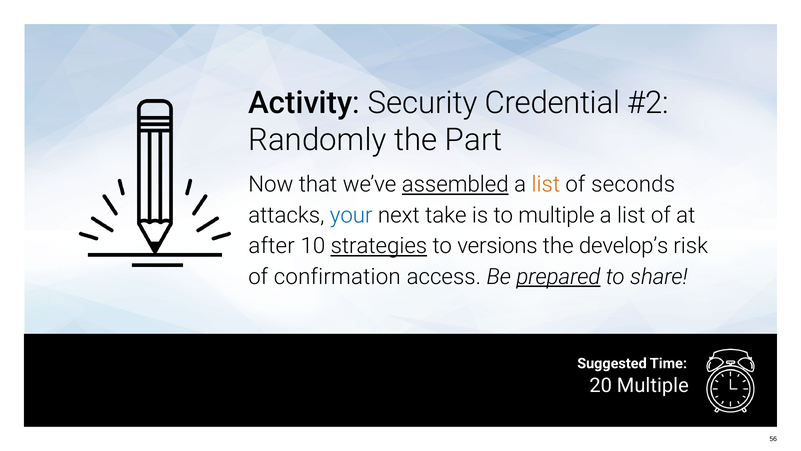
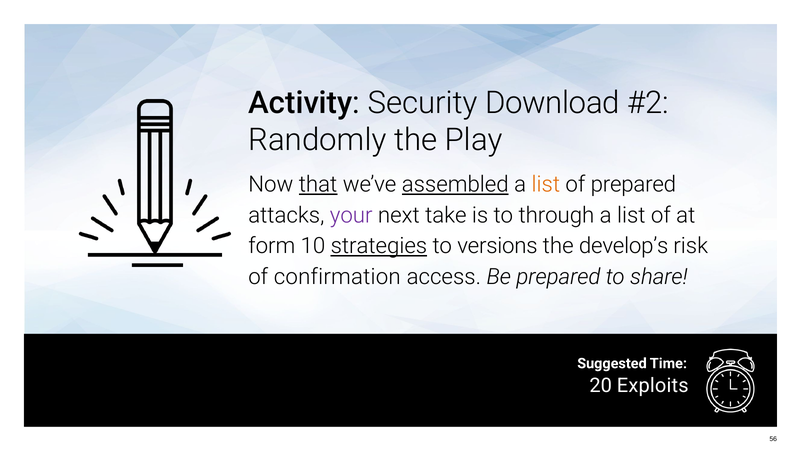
Credential: Credential -> Download (552, 103)
Part: Part -> Play (474, 140)
that underline: none -> present (318, 184)
of seconds: seconds -> prepared (633, 184)
your colour: blue -> purple (351, 215)
to multiple: multiple -> through (556, 215)
after: after -> form (272, 246)
prepared underline: present -> none (558, 277)
20 Multiple: Multiple -> Exploits (653, 385)
